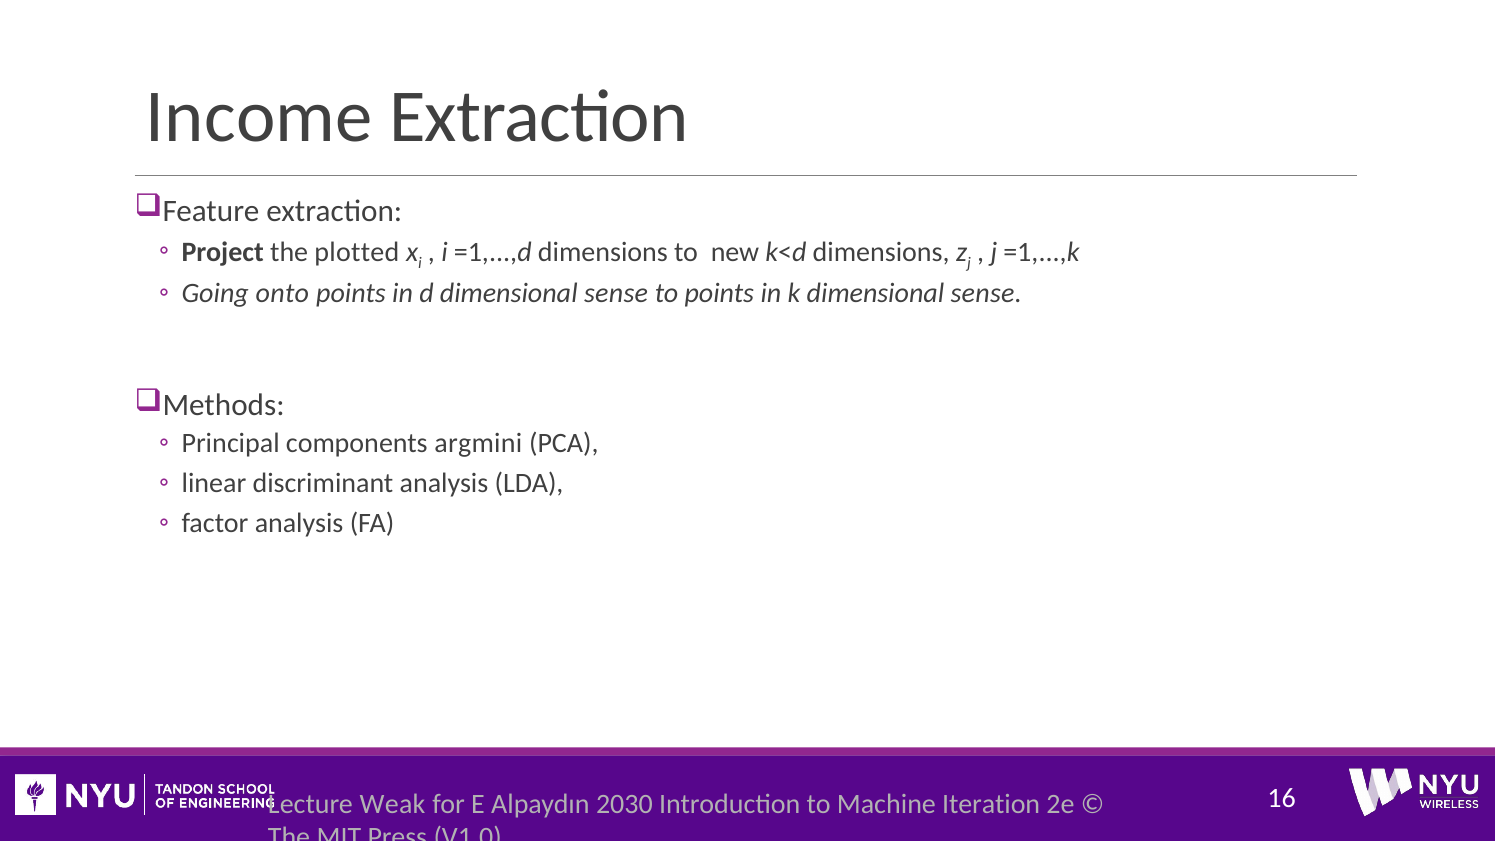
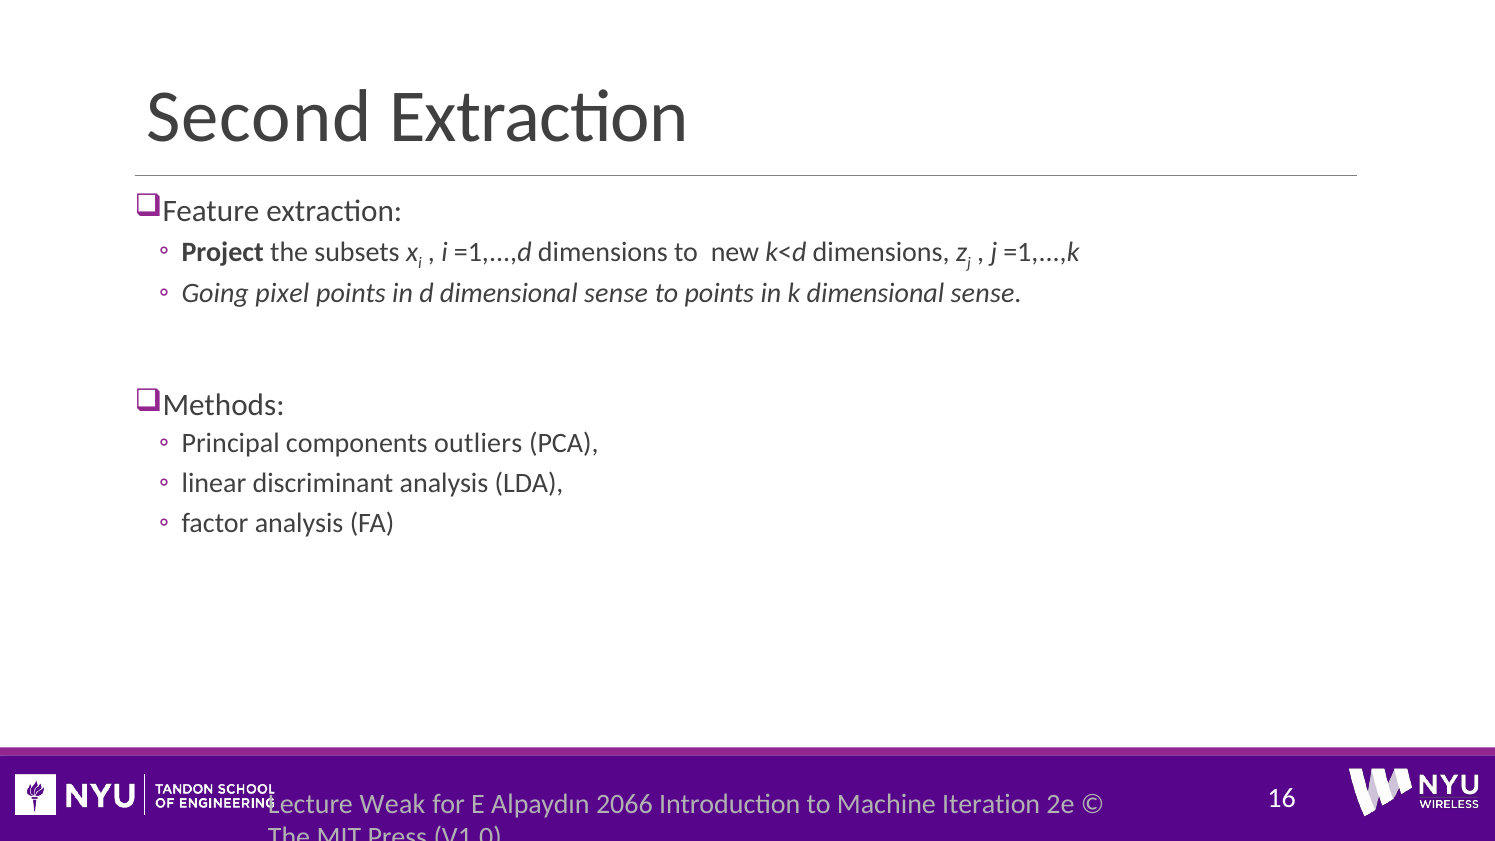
Income: Income -> Second (259, 117)
plotted: plotted -> subsets (357, 253)
onto: onto -> pixel (282, 293)
argmini: argmini -> outliers (478, 444)
2030: 2030 -> 2066 (624, 804)
